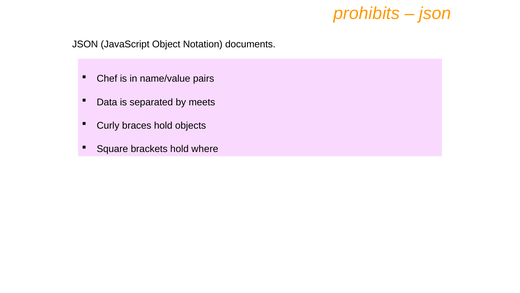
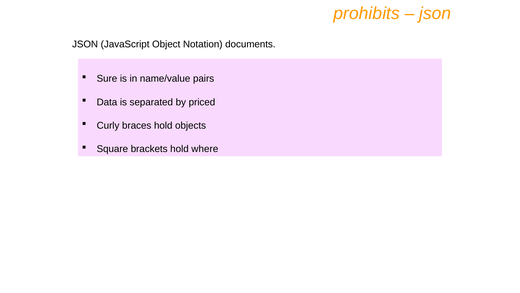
Chef: Chef -> Sure (107, 79)
meets: meets -> priced (202, 102)
